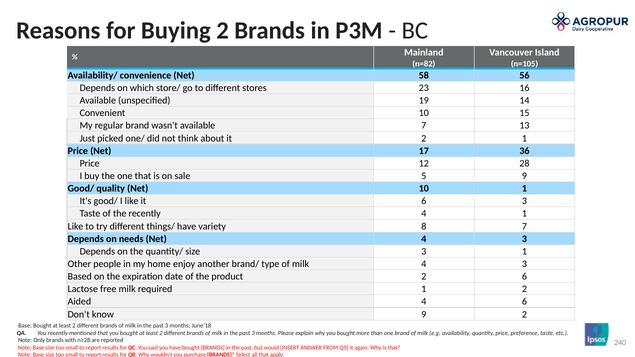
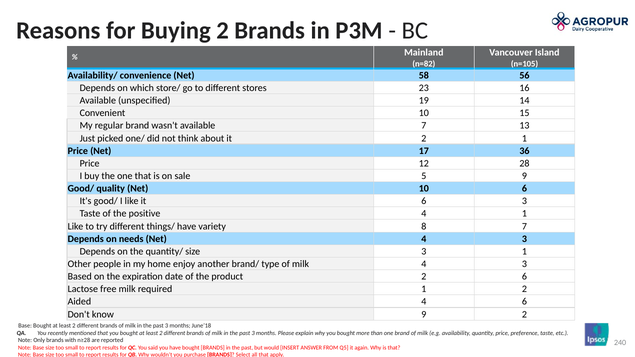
10 1: 1 -> 6 (524, 189)
the recently: recently -> positive (145, 214)
